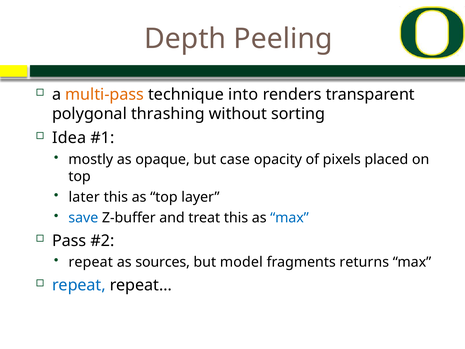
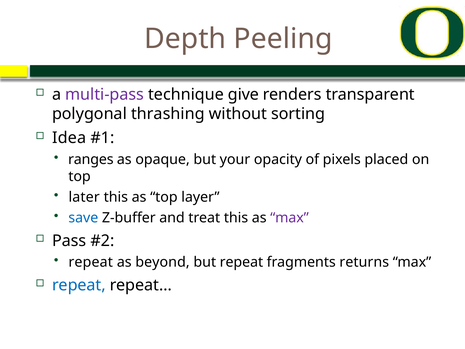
multi-pass colour: orange -> purple (105, 95)
into: into -> give (243, 95)
mostly: mostly -> ranges (91, 159)
case: case -> your (235, 159)
max colour: blue -> purple (290, 218)
sources: sources -> beyond (163, 262)
but model: model -> repeat (241, 262)
